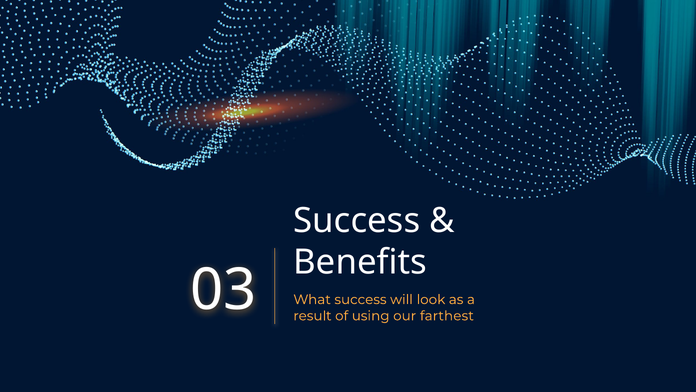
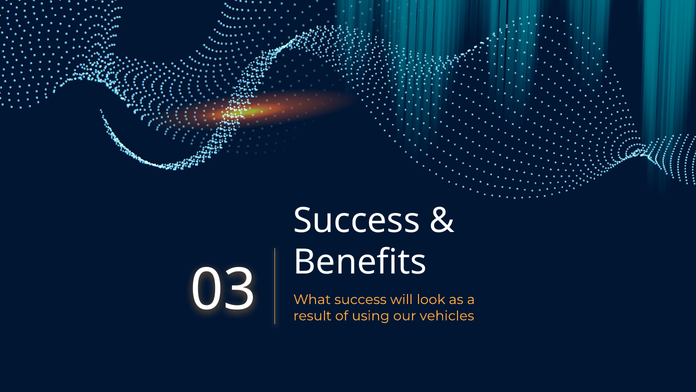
farthest: farthest -> vehicles (447, 315)
